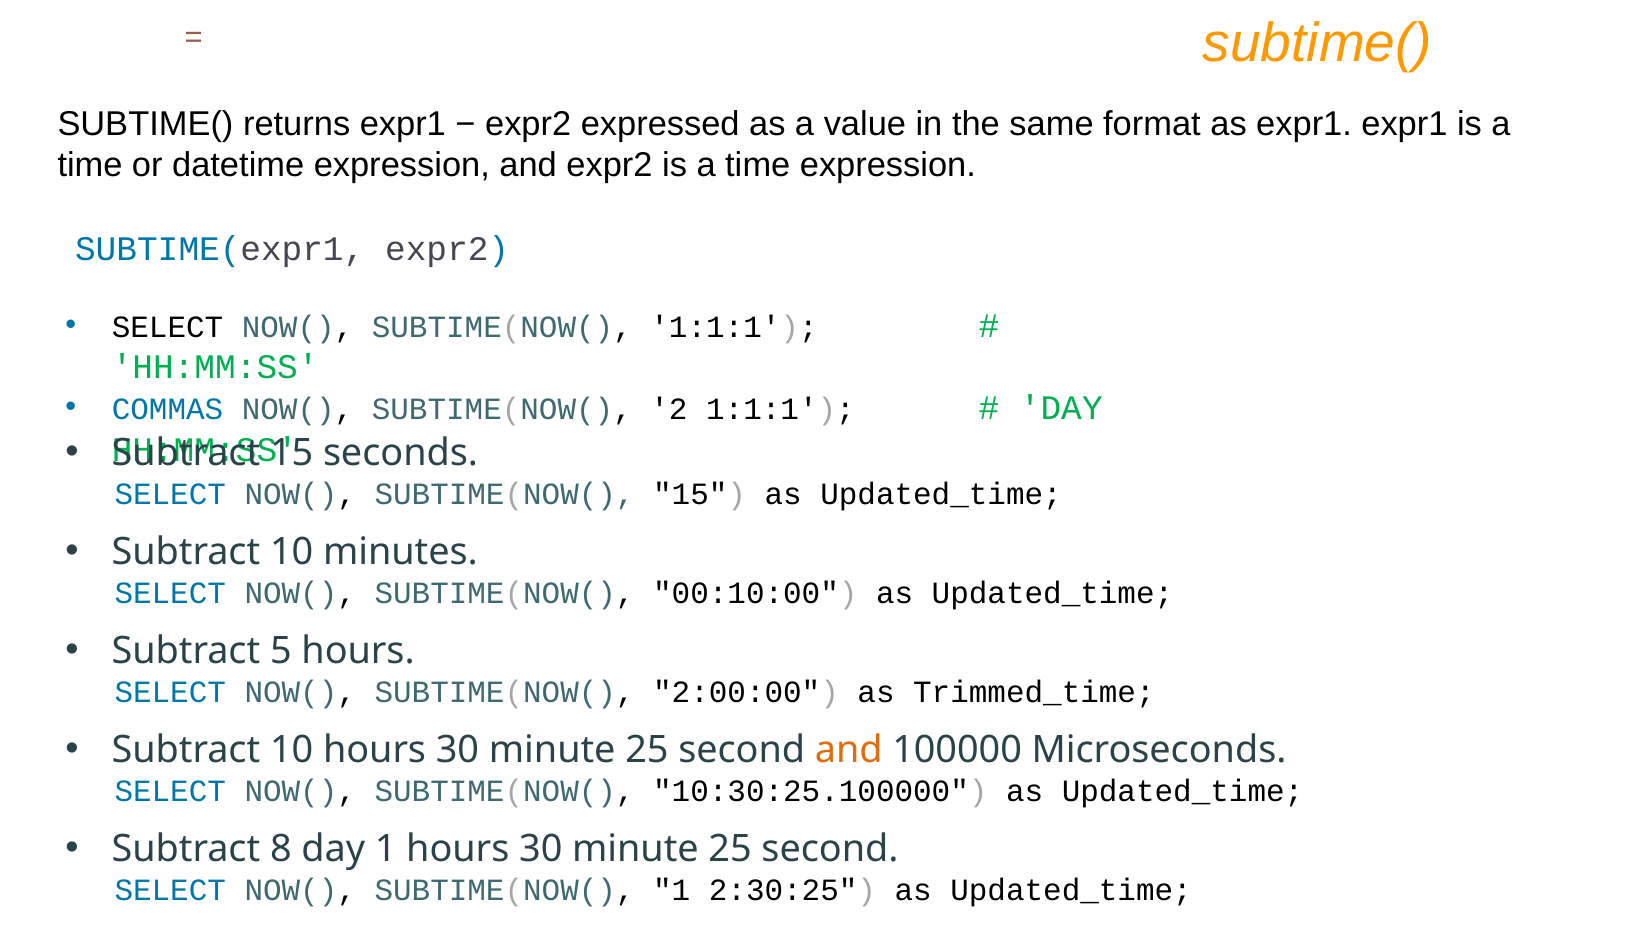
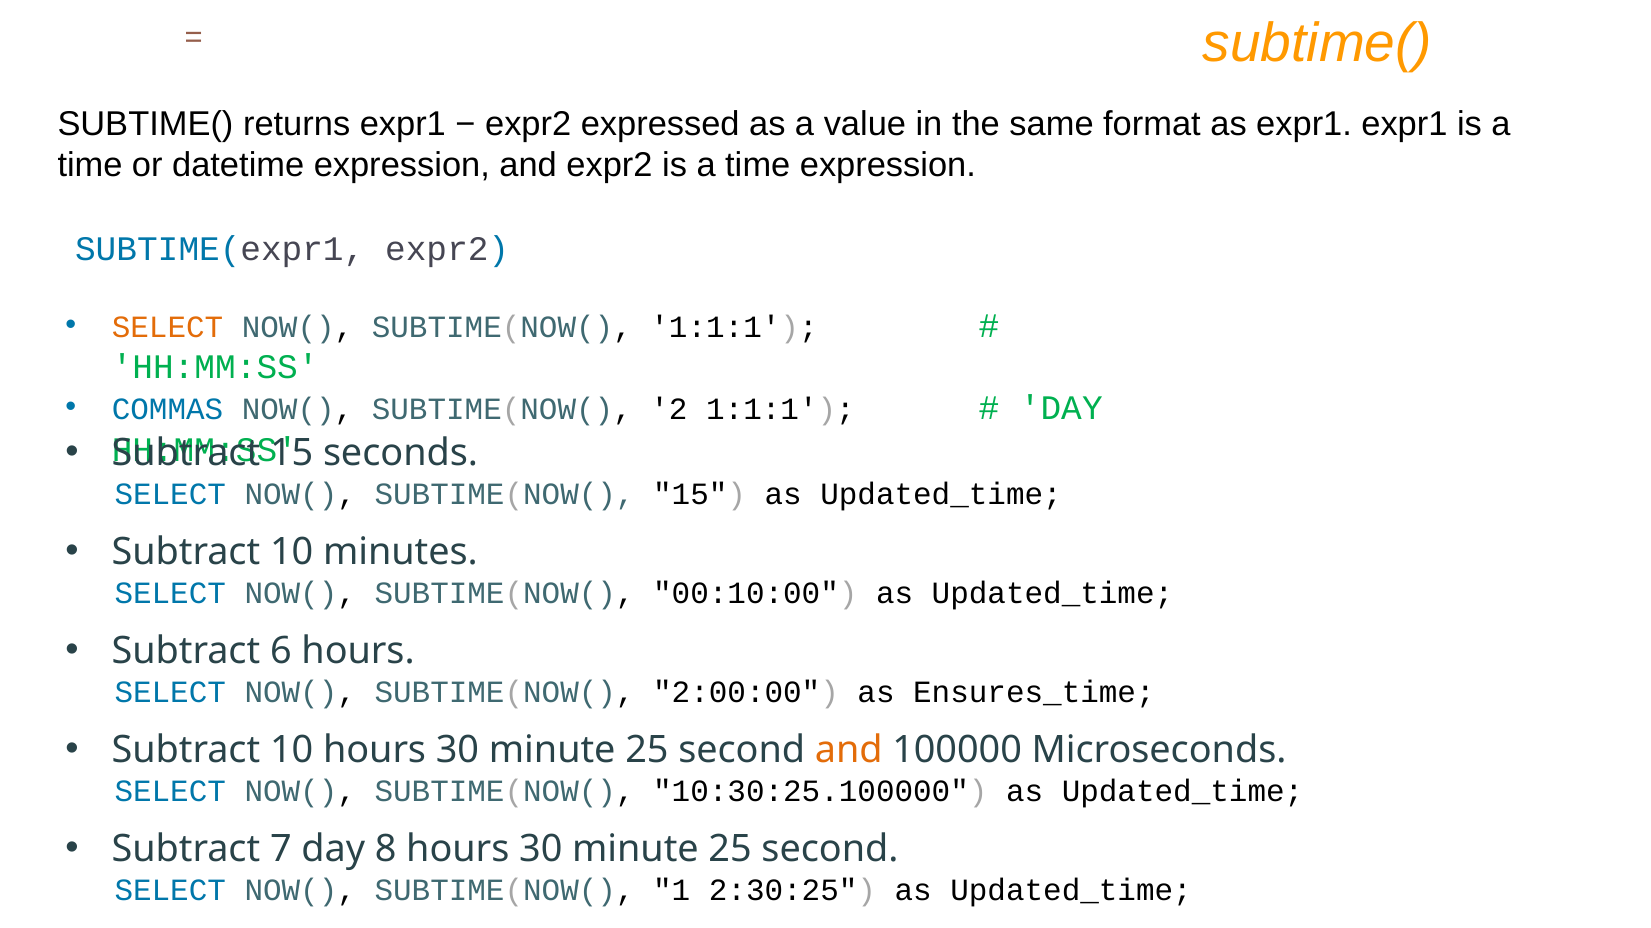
SELECT colour: black -> orange (168, 327)
5: 5 -> 6 (281, 652)
Trimmed_time: Trimmed_time -> Ensures_time (1034, 693)
8: 8 -> 7 (281, 850)
day 1: 1 -> 8 (386, 850)
